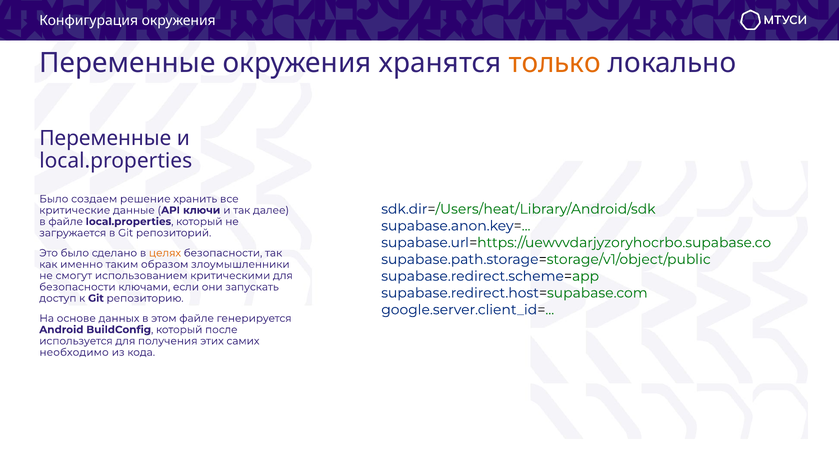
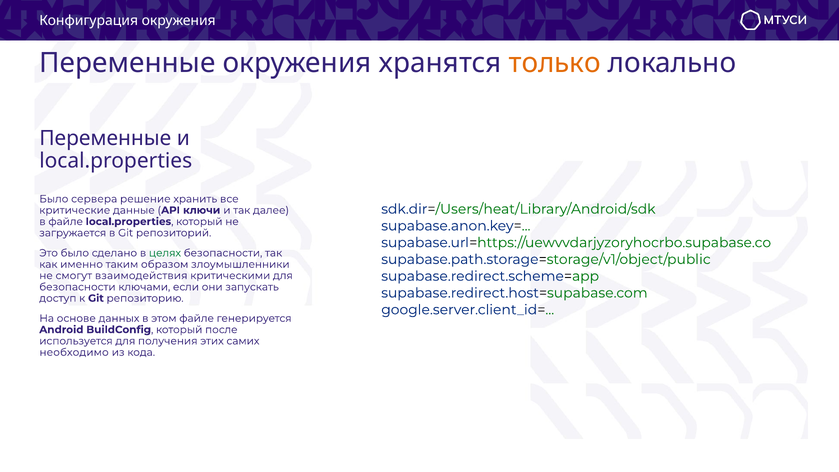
создаем: создаем -> сервера (94, 199)
целях colour: orange -> green (165, 253)
использованием: использованием -> взаимодействия (141, 276)
